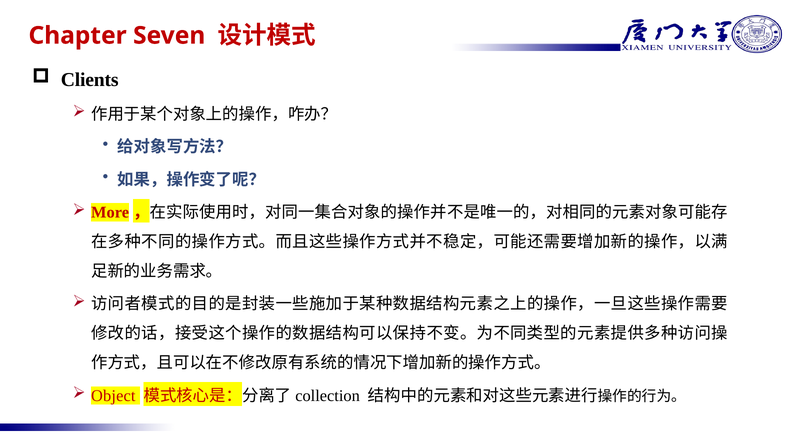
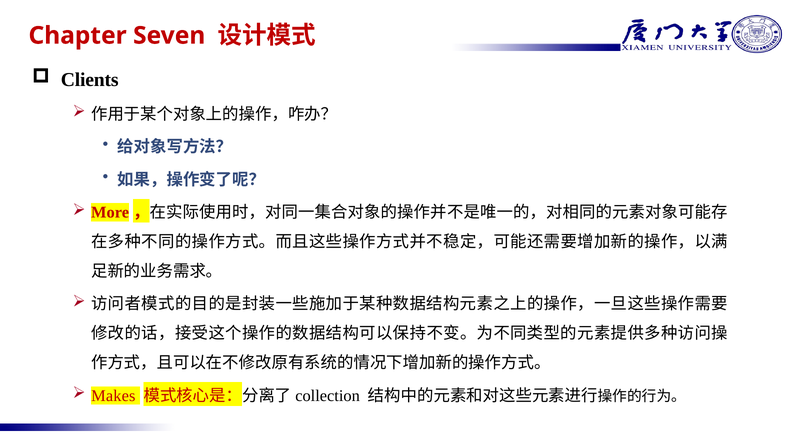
Object: Object -> Makes (113, 396)
